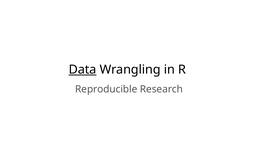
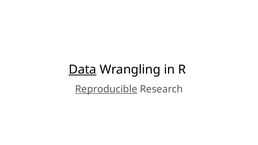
Reproducible underline: none -> present (106, 89)
